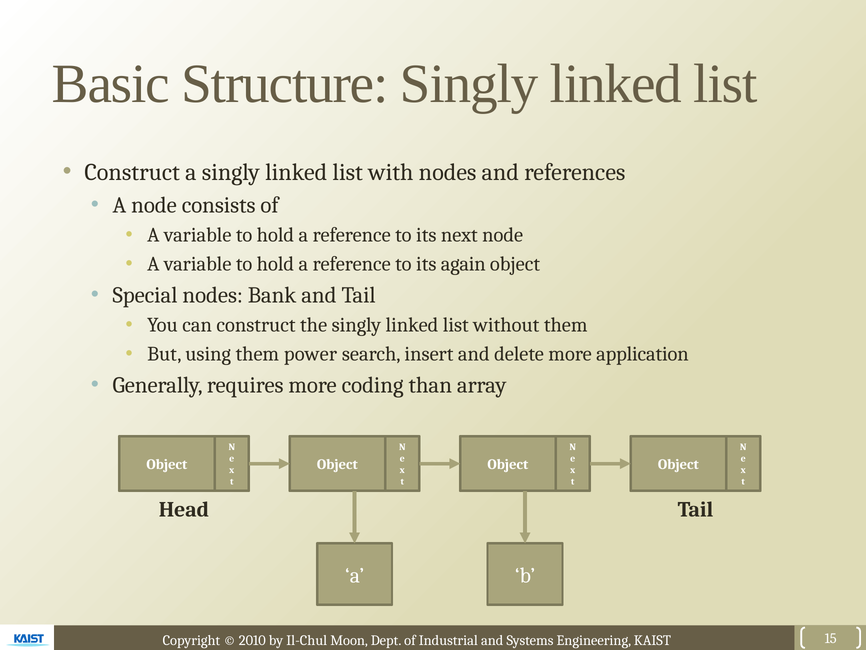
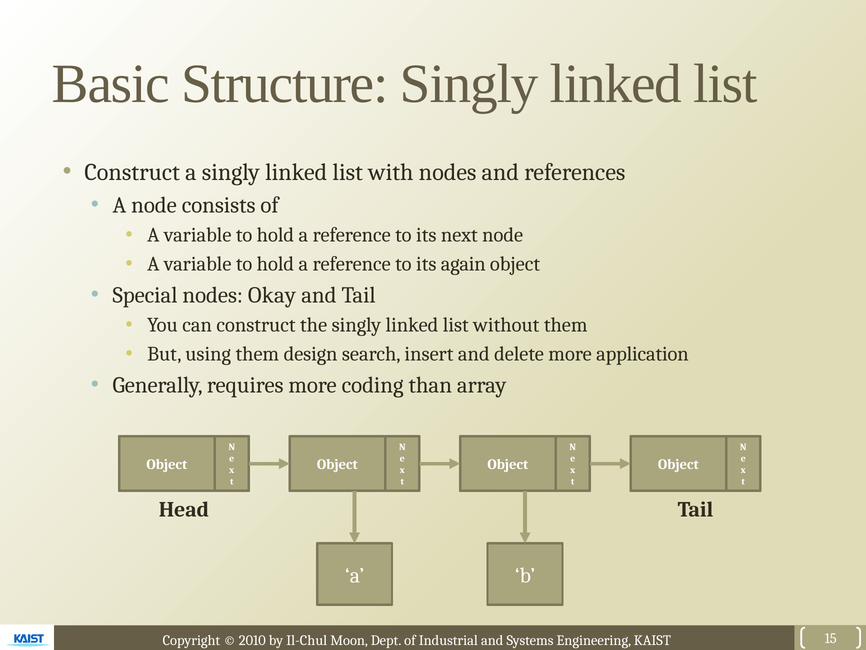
Bank: Bank -> Okay (272, 295)
power: power -> design (311, 354)
